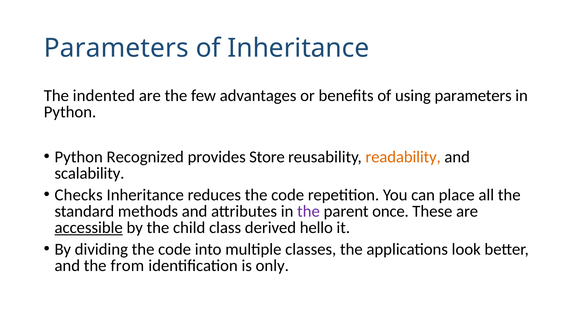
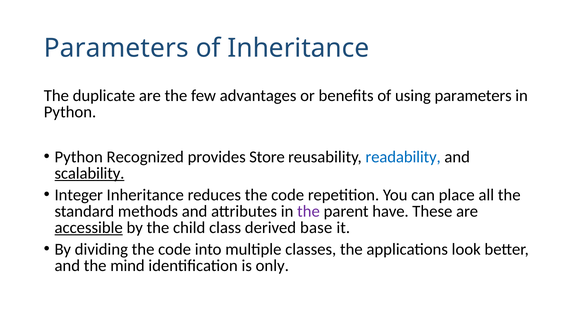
indented: indented -> duplicate (104, 96)
readability colour: orange -> blue (403, 157)
scalability underline: none -> present (89, 173)
Checks: Checks -> Integer (79, 195)
once: once -> have (391, 211)
hello: hello -> base (316, 228)
from: from -> mind (127, 265)
